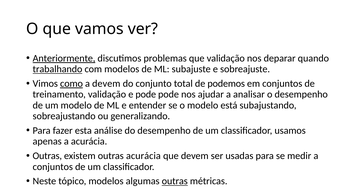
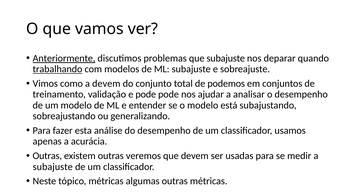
que validação: validação -> subajuste (226, 58)
como underline: present -> none (71, 83)
outras acurácia: acurácia -> veremos (143, 155)
conjuntos: conjuntos -> subajuste (53, 166)
tópico modelos: modelos -> métricas (106, 181)
outras underline: present -> none (175, 181)
